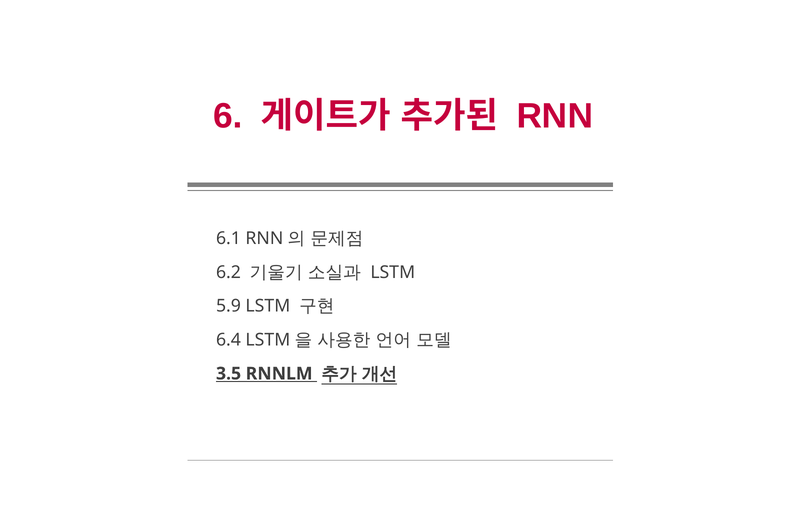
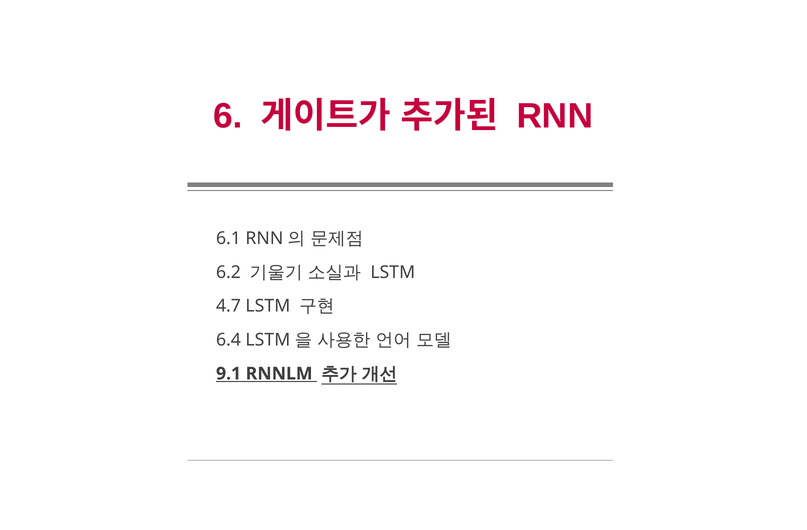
5.9: 5.9 -> 4.7 (228, 306)
3.5: 3.5 -> 9.1 (229, 374)
